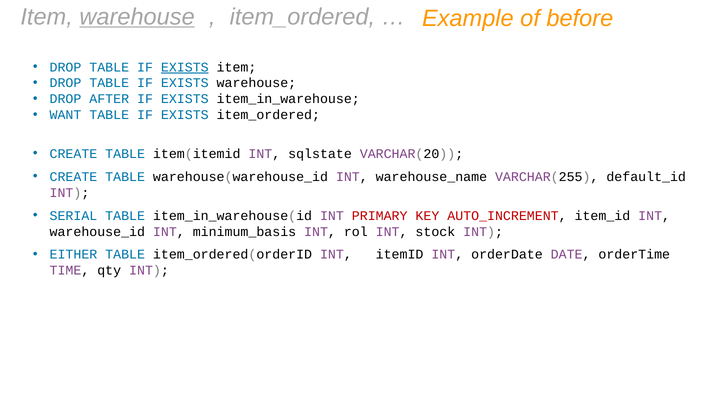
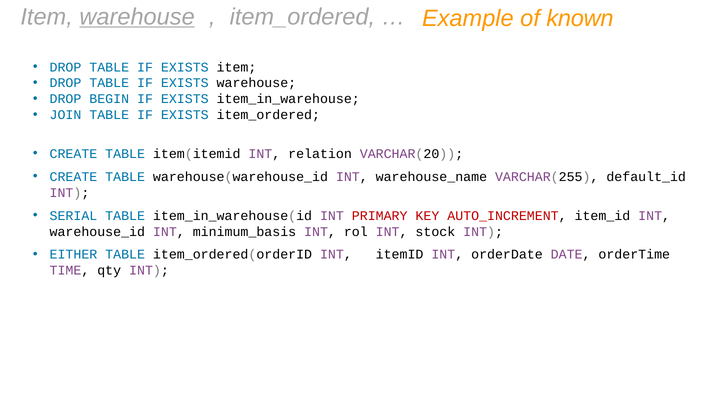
before: before -> known (580, 18)
EXISTS underline: present -> none (185, 67)
AFTER: AFTER -> BEGIN (109, 99)
WANT: WANT -> JOIN (65, 115)
sqlstate: sqlstate -> relation (320, 154)
